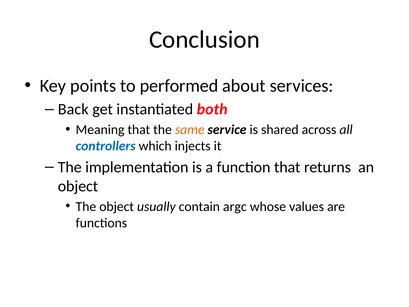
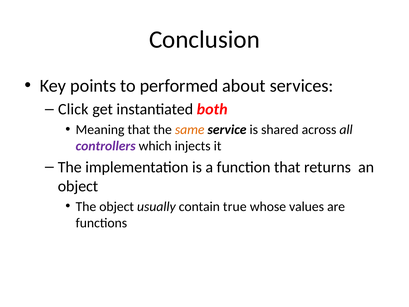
Back: Back -> Click (73, 109)
controllers colour: blue -> purple (106, 146)
argc: argc -> true (235, 206)
